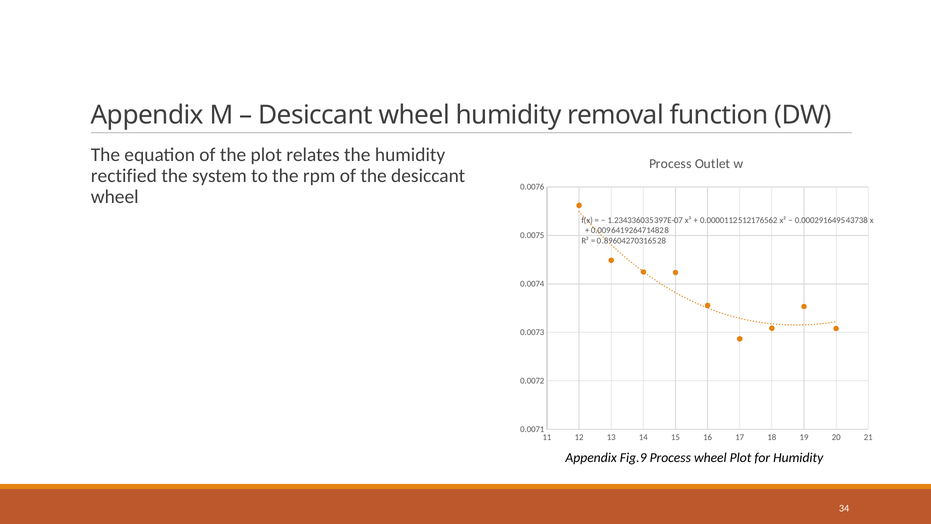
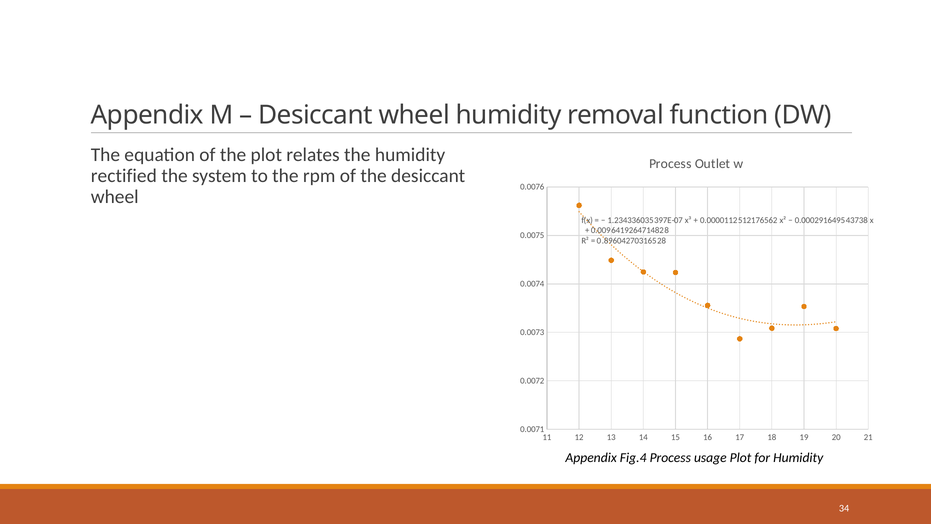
Fig.9: Fig.9 -> Fig.4 (633, 457)
Process wheel: wheel -> usage (710, 457)
